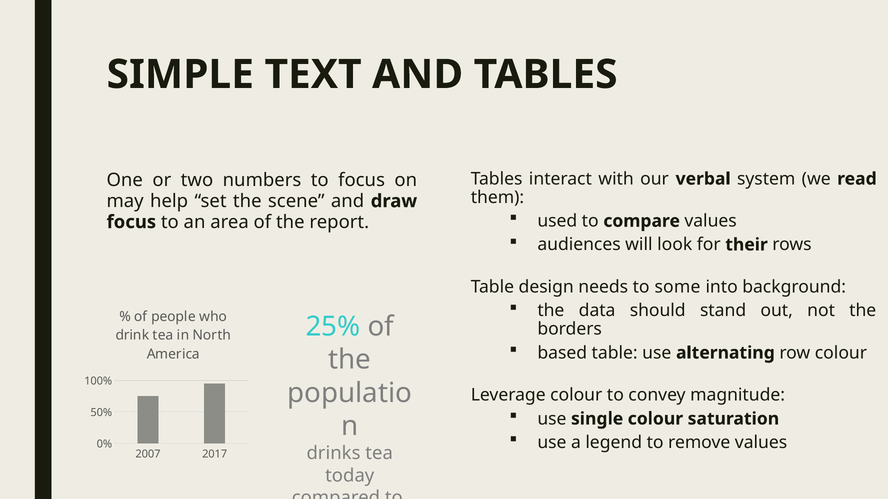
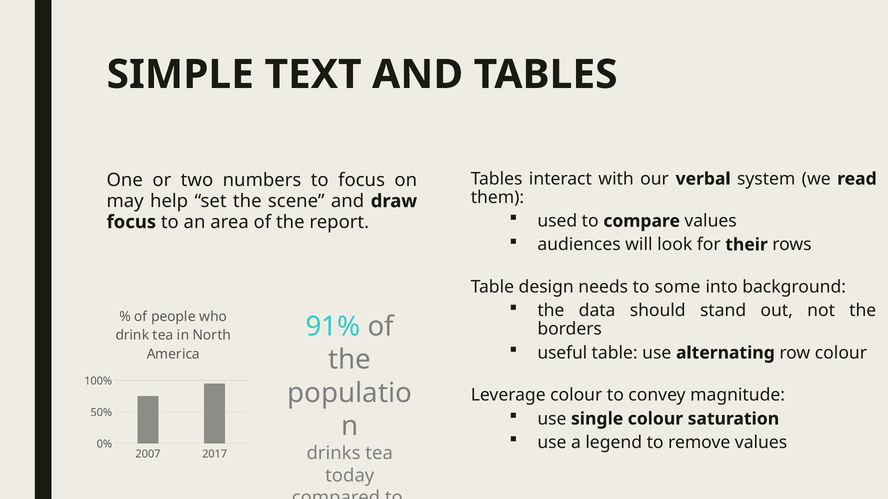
25%: 25% -> 91% (333, 327)
based: based -> useful (562, 353)
